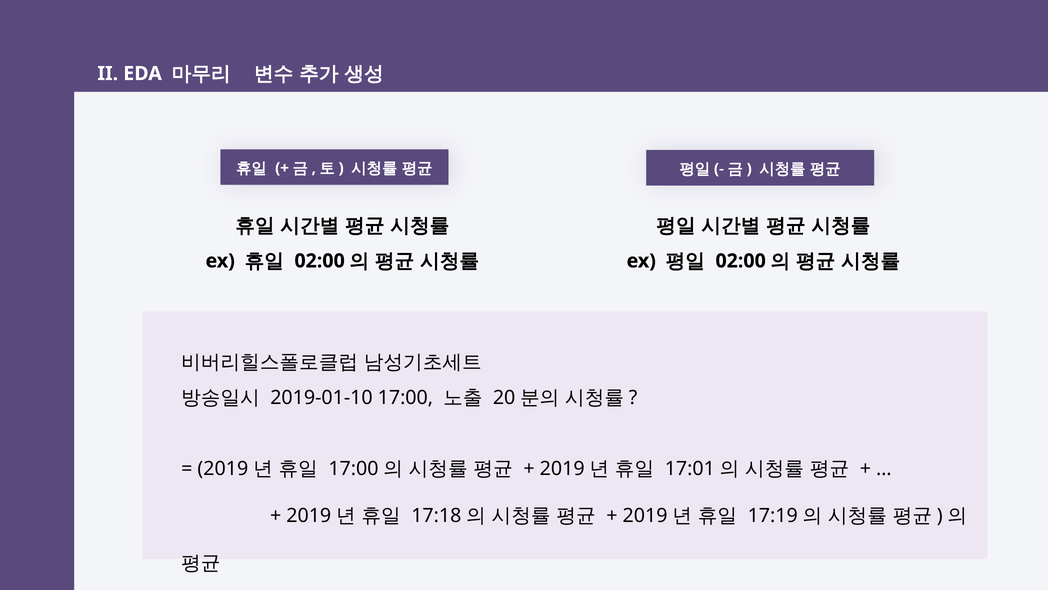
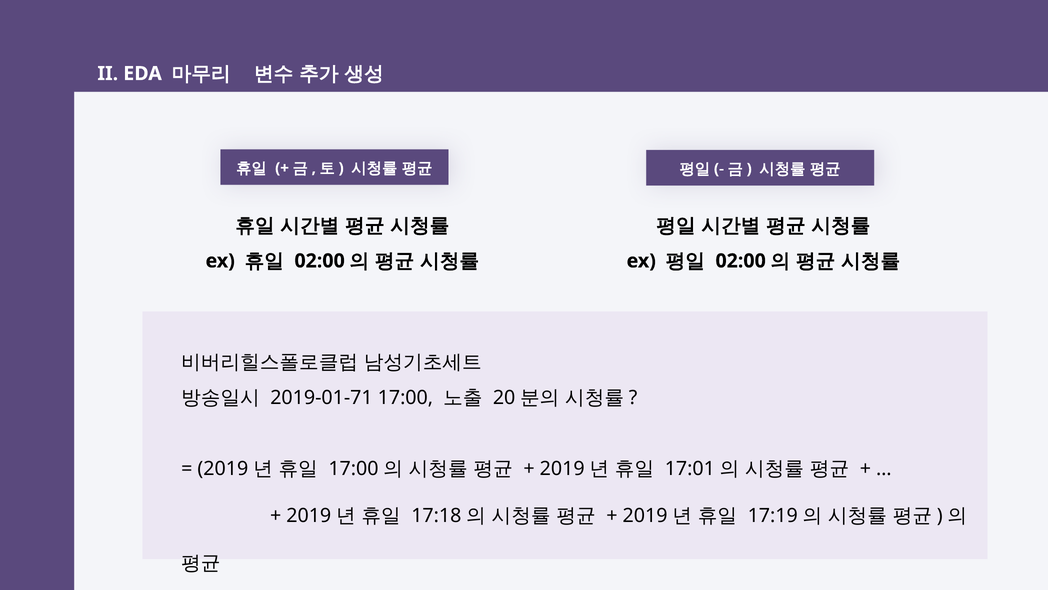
2019-01-10: 2019-01-10 -> 2019-01-71 (321, 397)
